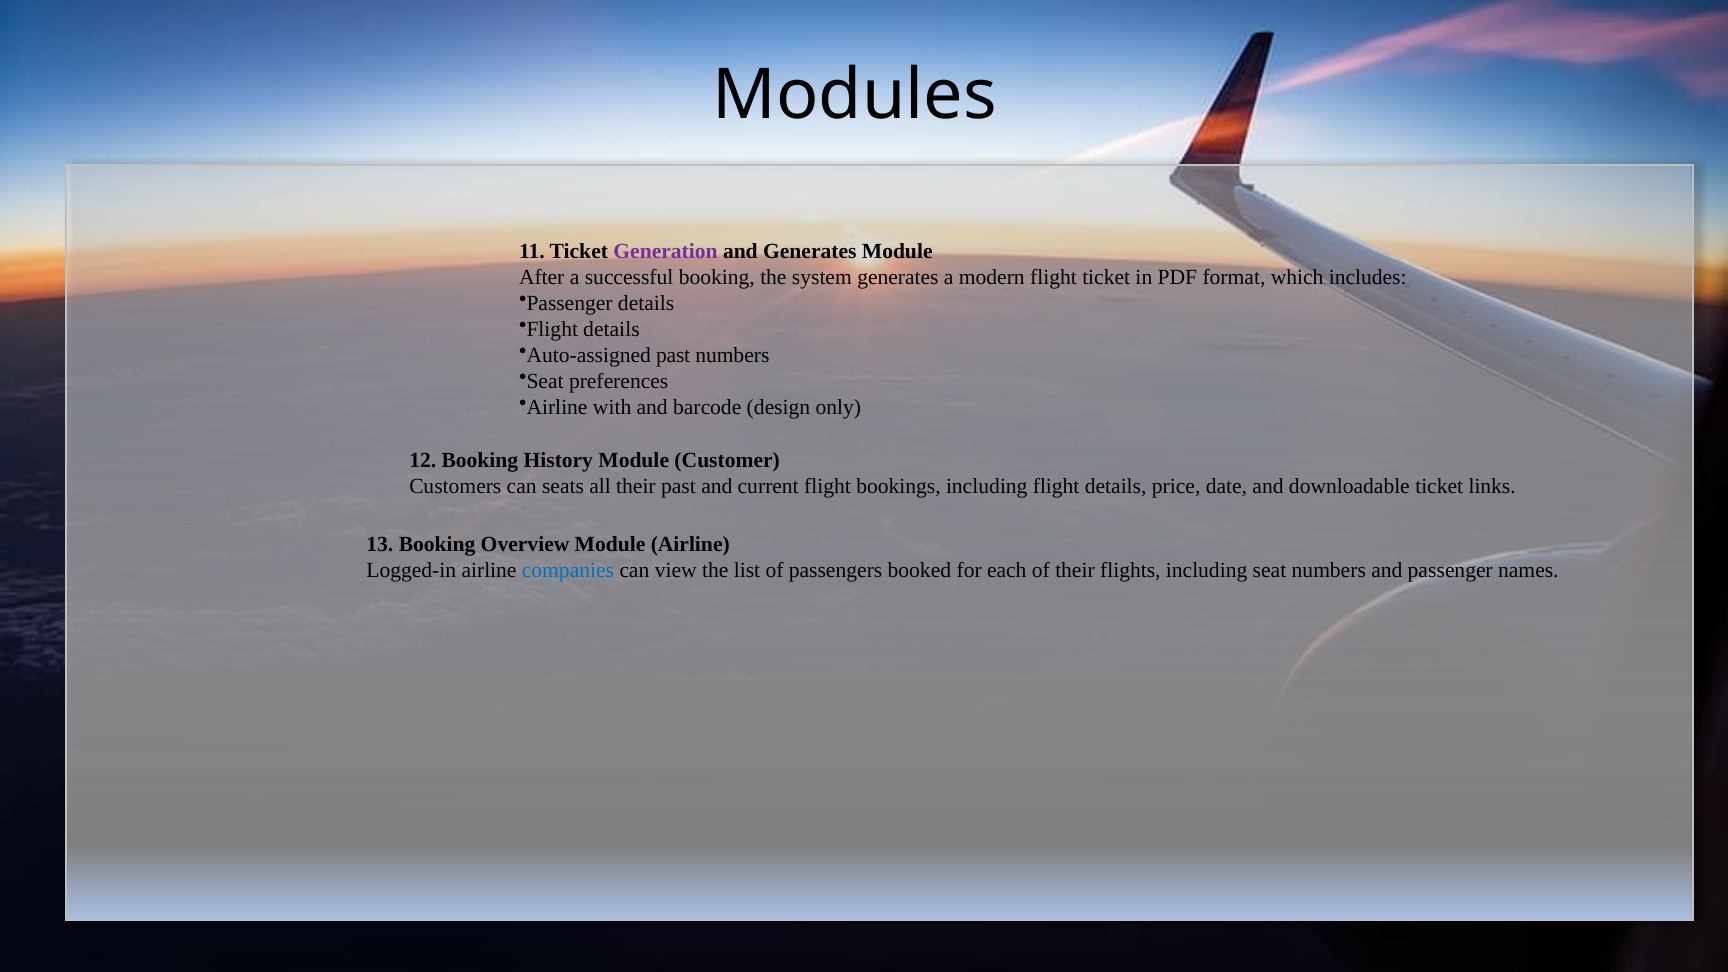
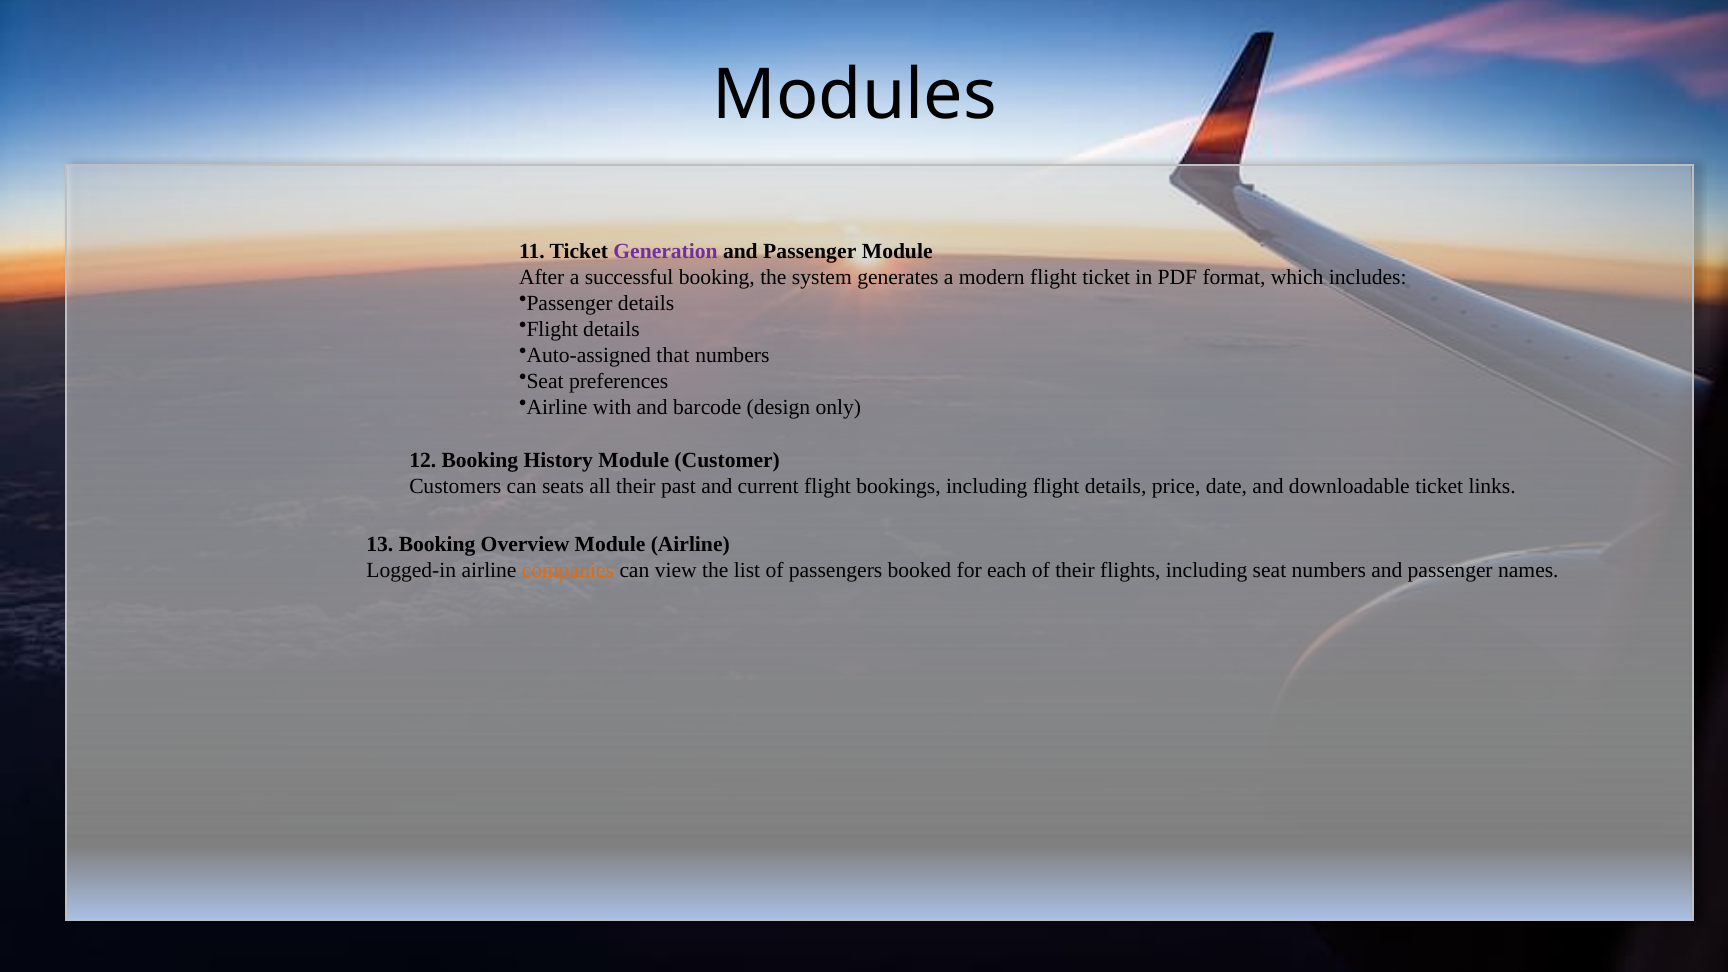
Generates: Generates -> Passenger (810, 251)
Auto-assigned past: past -> that (673, 355)
companies colour: blue -> orange (568, 570)
